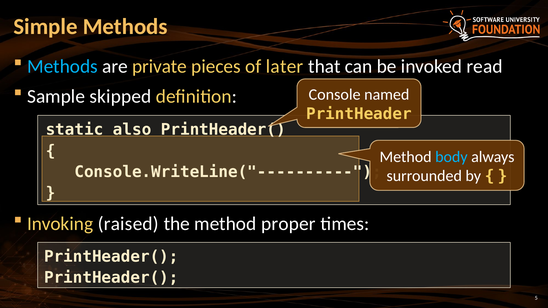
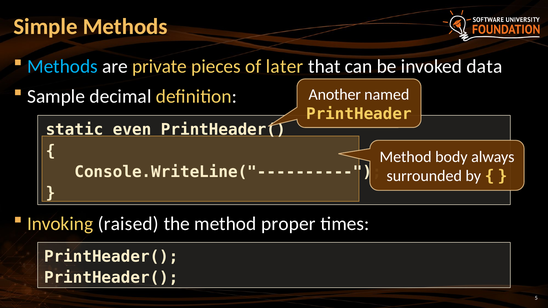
read: read -> data (484, 66)
skipped: skipped -> decimal (120, 97)
Console: Console -> Another (335, 95)
also: also -> even (132, 130)
body colour: light blue -> white (451, 157)
